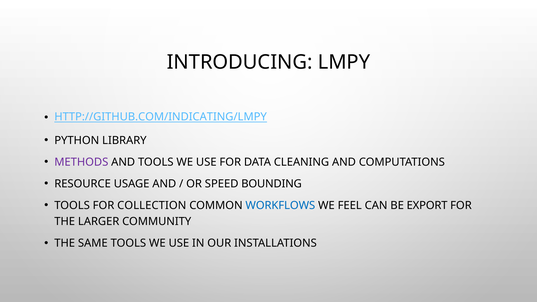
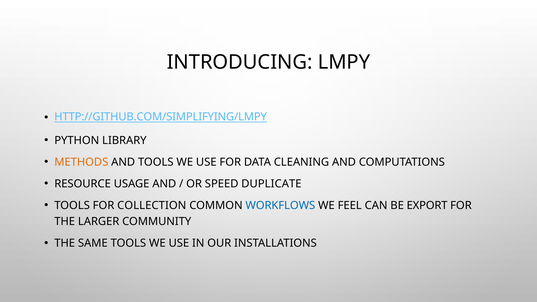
HTTP://GITHUB.COM/INDICATING/LMPY: HTTP://GITHUB.COM/INDICATING/LMPY -> HTTP://GITHUB.COM/SIMPLIFYING/LMPY (161, 117)
METHODS colour: purple -> orange (81, 162)
BOUNDING: BOUNDING -> DUPLICATE (271, 184)
